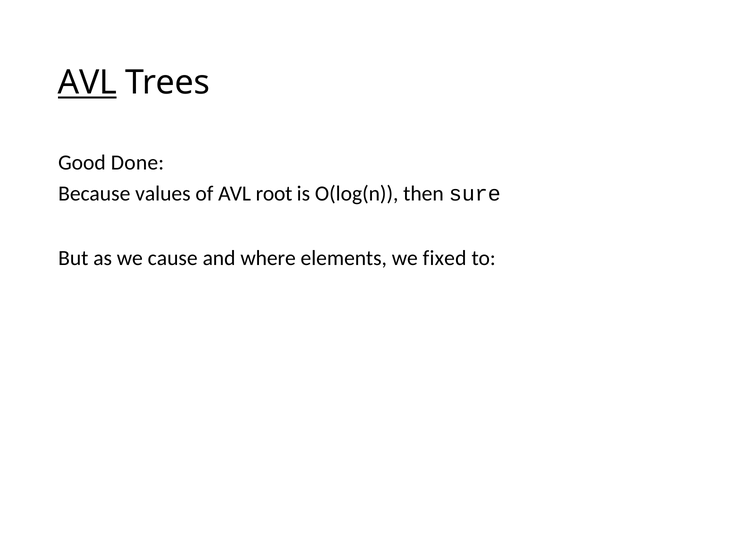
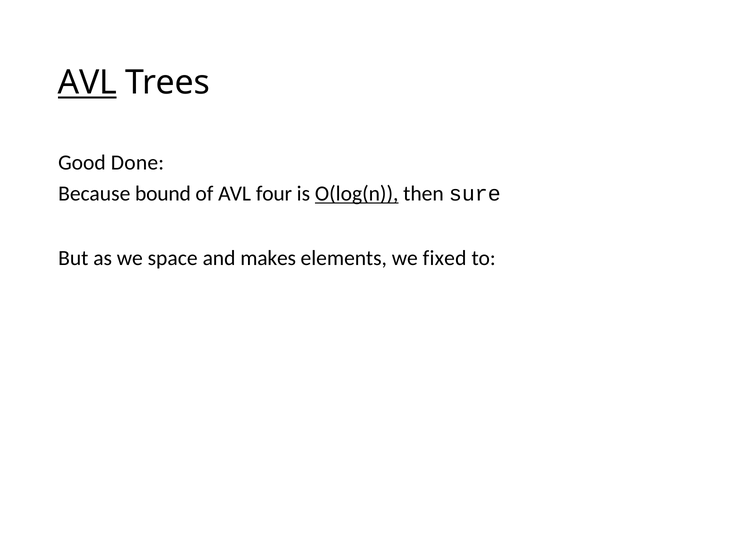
values: values -> bound (163, 194)
root: root -> four (274, 194)
O(log(n underline: none -> present (357, 194)
cause: cause -> space (173, 258)
where: where -> makes (268, 258)
